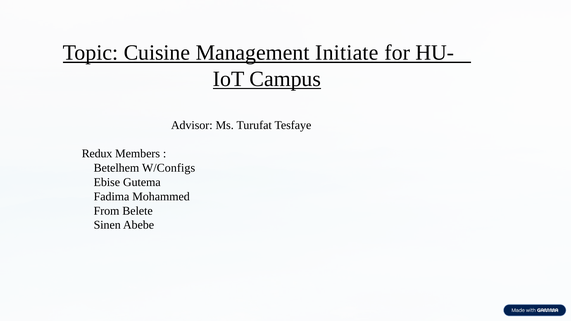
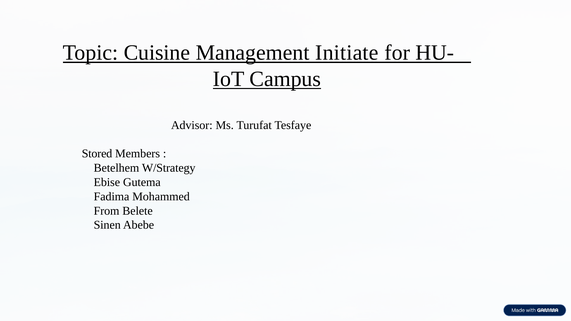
Redux: Redux -> Stored (97, 154)
W/Configs: W/Configs -> W/Strategy (169, 168)
